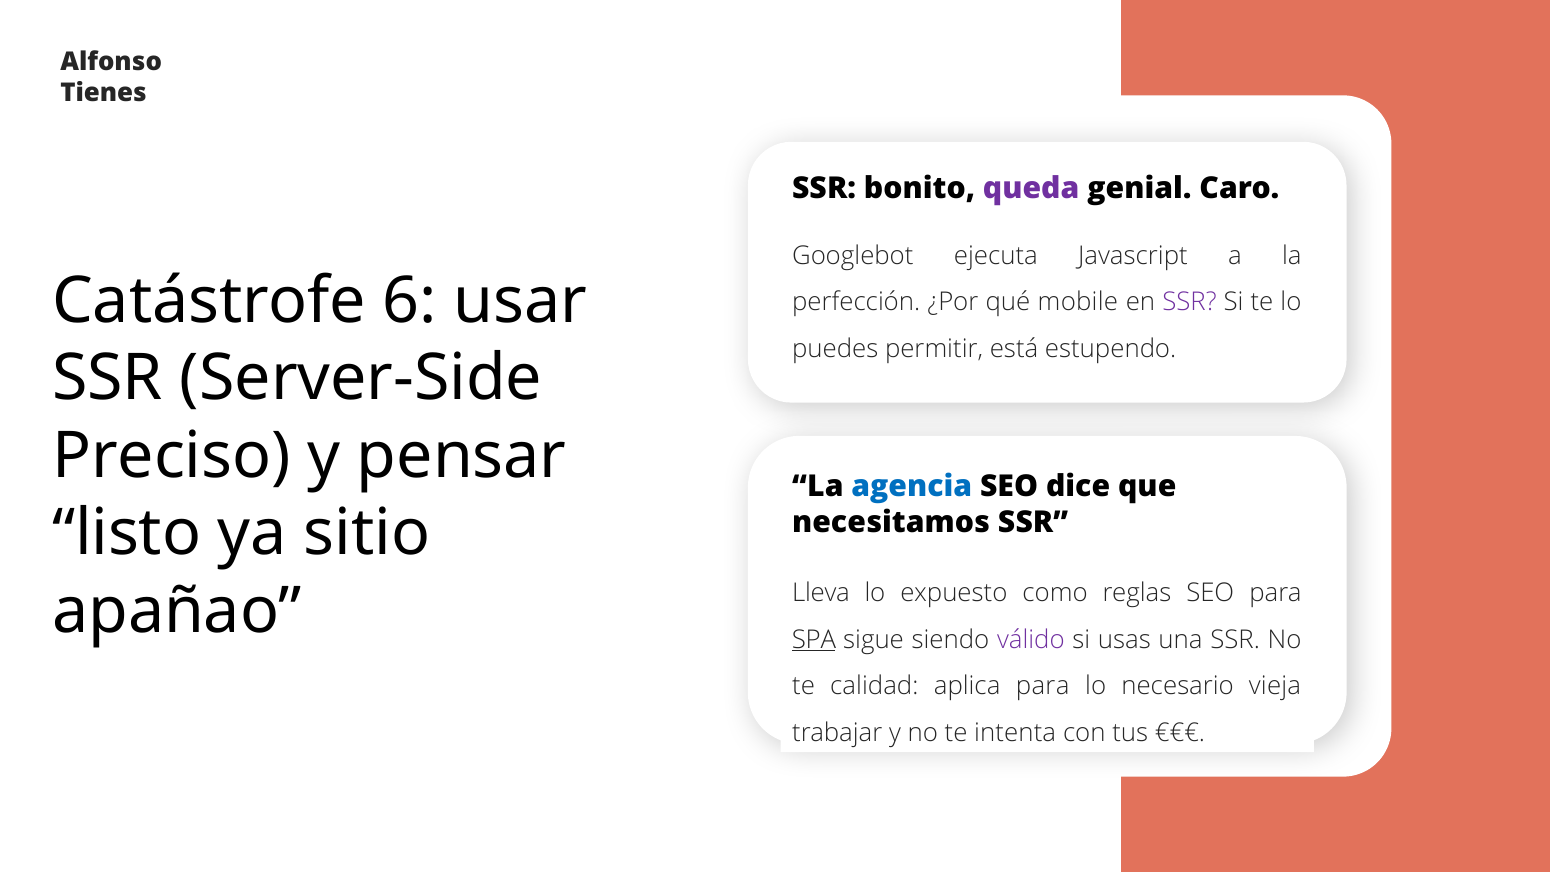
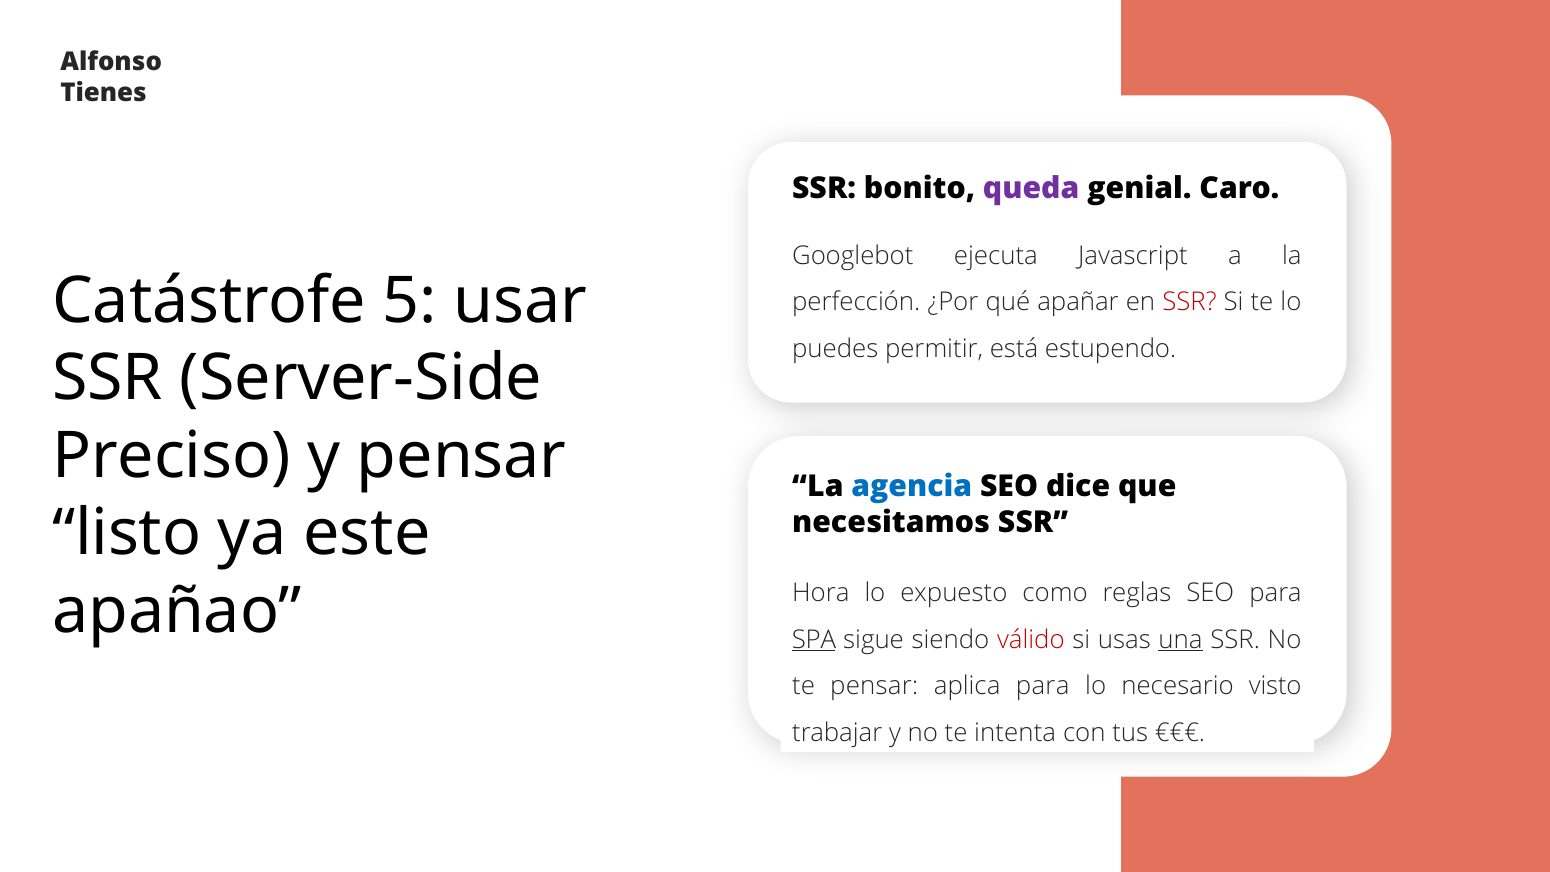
6: 6 -> 5 (410, 301)
mobile: mobile -> apañar (1078, 302)
SSR colour: purple -> red (1189, 302)
sitio: sitio -> este (367, 533)
Lleva: Lleva -> Hora (821, 593)
válido colour: purple -> red (1031, 639)
una underline: none -> present (1180, 639)
te calidad: calidad -> pensar (874, 686)
vieja: vieja -> visto (1275, 686)
